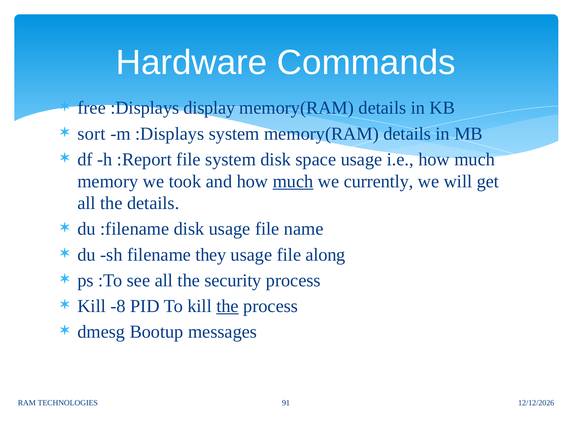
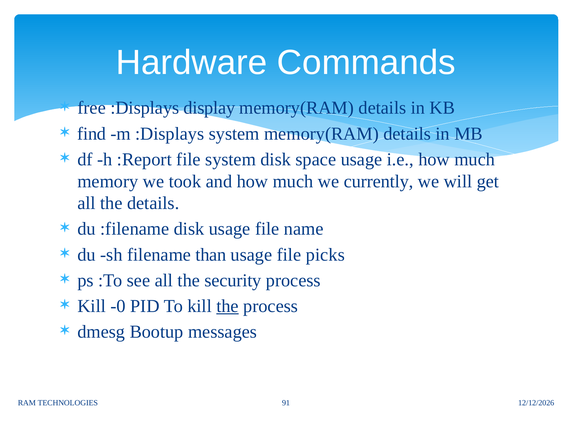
sort: sort -> find (92, 134)
much underline: present -> none (293, 181)
they: they -> than (211, 255)
along: along -> picks (325, 255)
-8: -8 -> -0 (118, 306)
